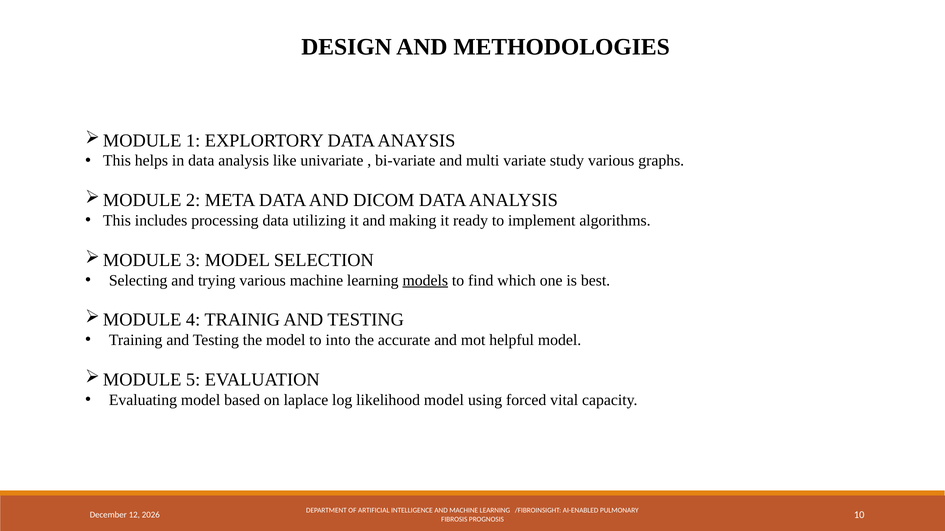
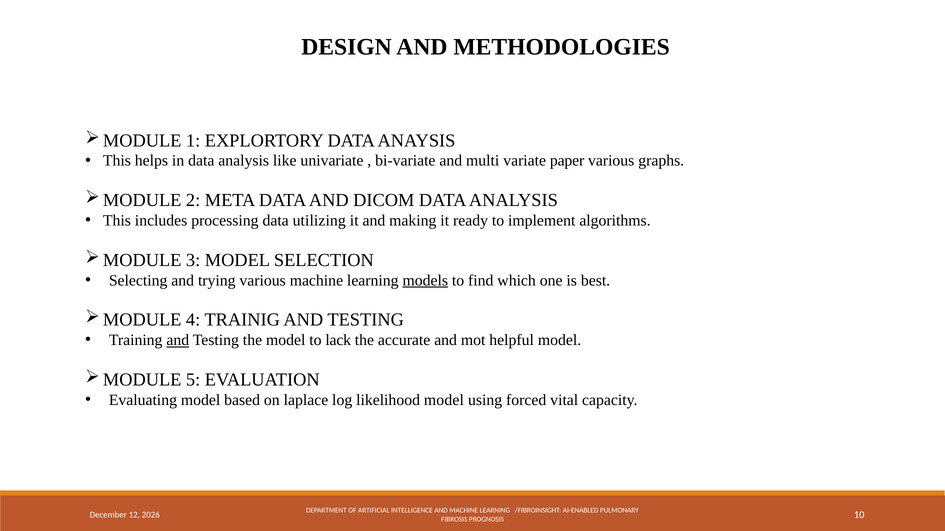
study: study -> paper (567, 161)
and underline: none -> present (178, 341)
into: into -> lack (338, 341)
